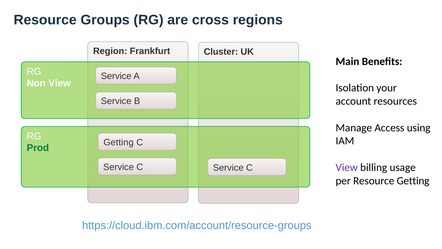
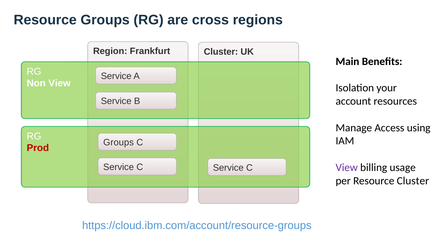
Getting: Getting -> Groups (119, 142)
Prod colour: green -> red (38, 148)
Resource Getting: Getting -> Cluster (413, 181)
